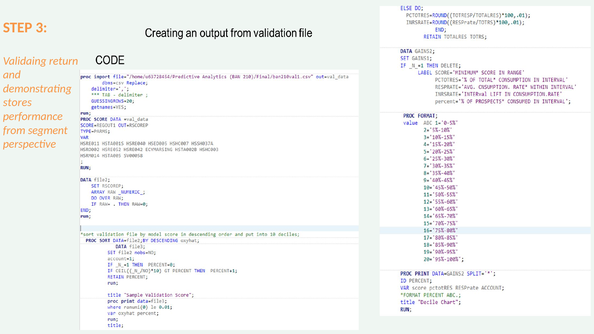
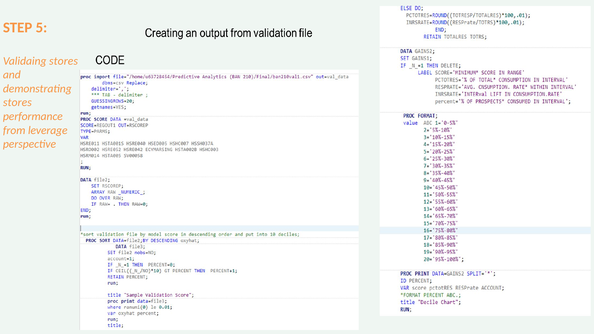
3: 3 -> 5 (41, 27)
Validaing return: return -> stores (64, 61)
segment: segment -> leverage (48, 130)
